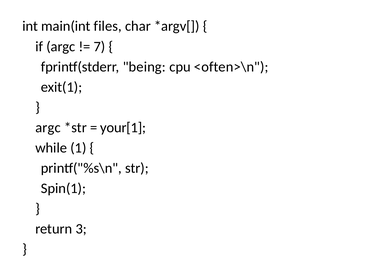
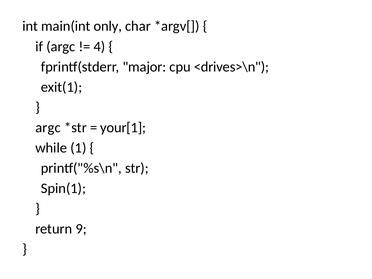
files: files -> only (108, 26)
7: 7 -> 4 (100, 46)
being: being -> major (144, 67)
<often>\n: <often>\n -> <drives>\n (231, 67)
3: 3 -> 9 (81, 229)
